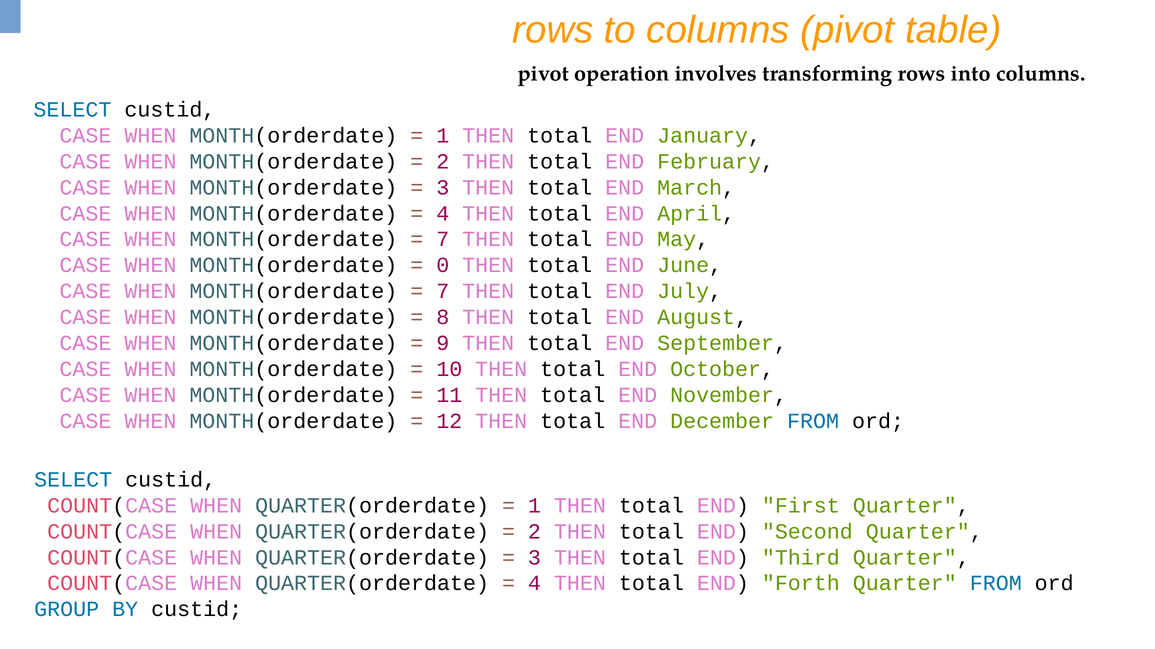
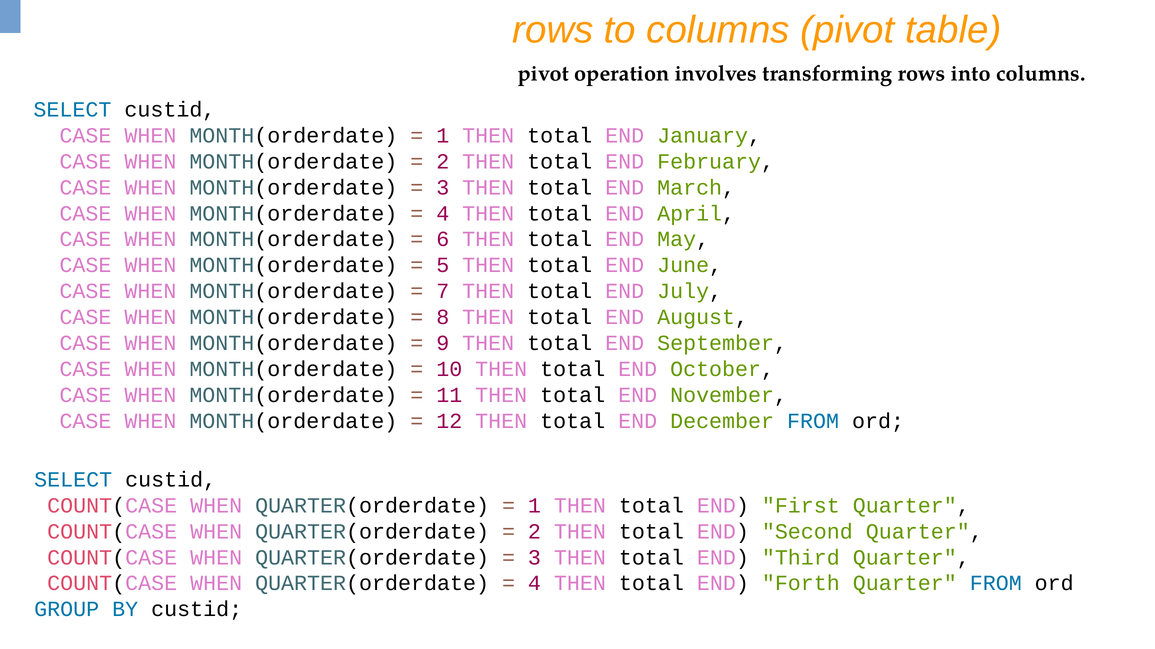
7: 7 -> 6 (443, 240)
0: 0 -> 5 (443, 266)
